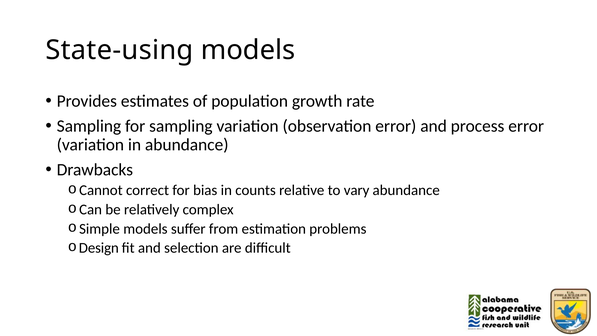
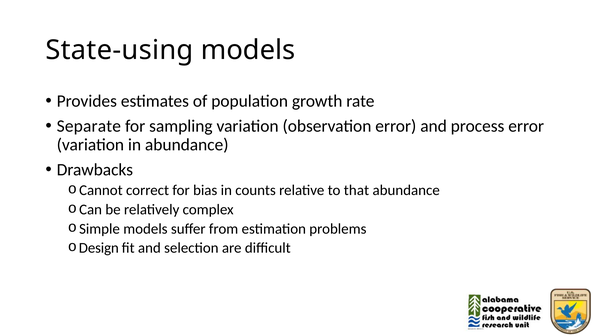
Sampling: Sampling -> Separate (89, 126)
vary: vary -> that (356, 190)
